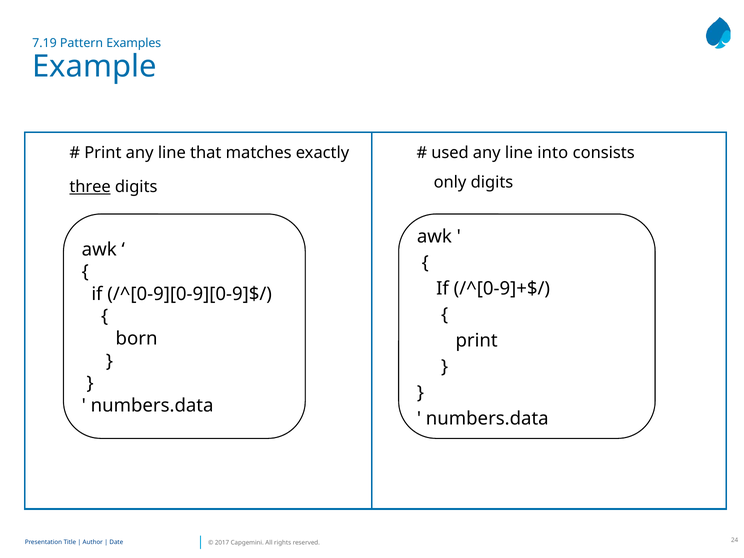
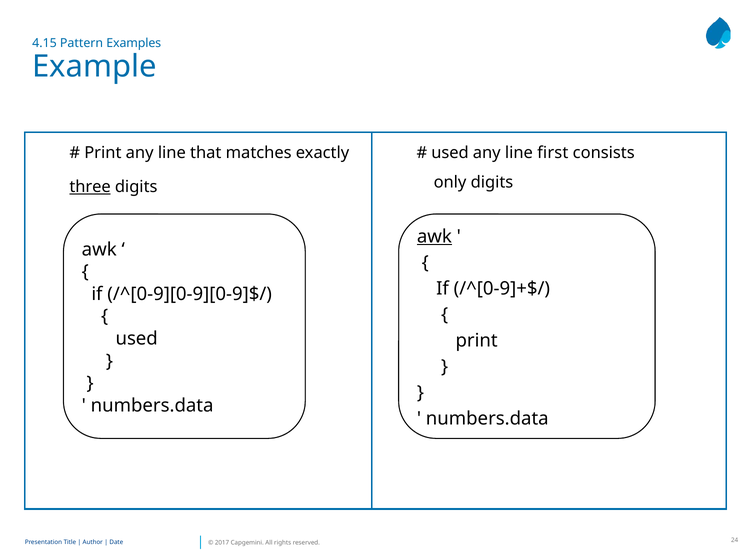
7.19: 7.19 -> 4.15 (45, 43)
into: into -> first (553, 153)
awk underline: none -> present (434, 236)
born: born -> used (137, 339)
